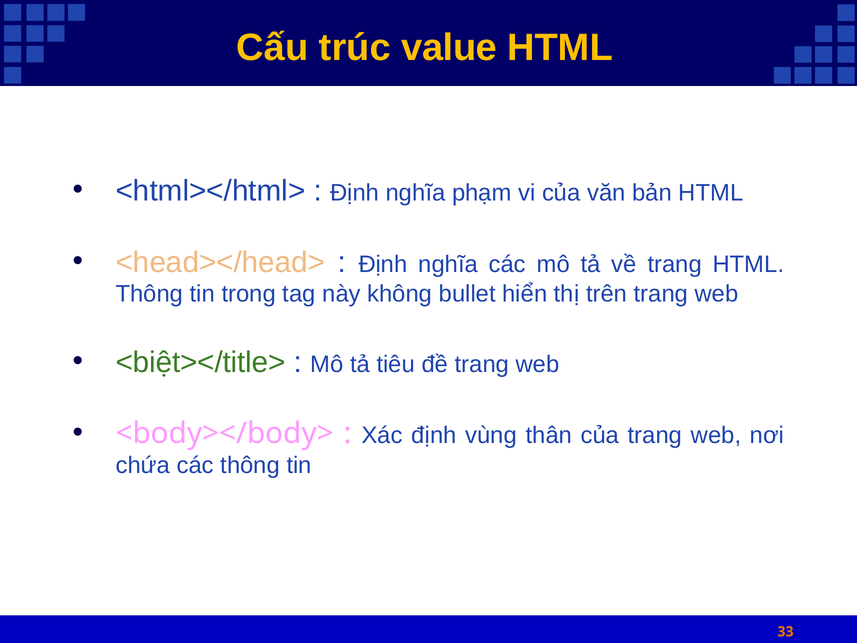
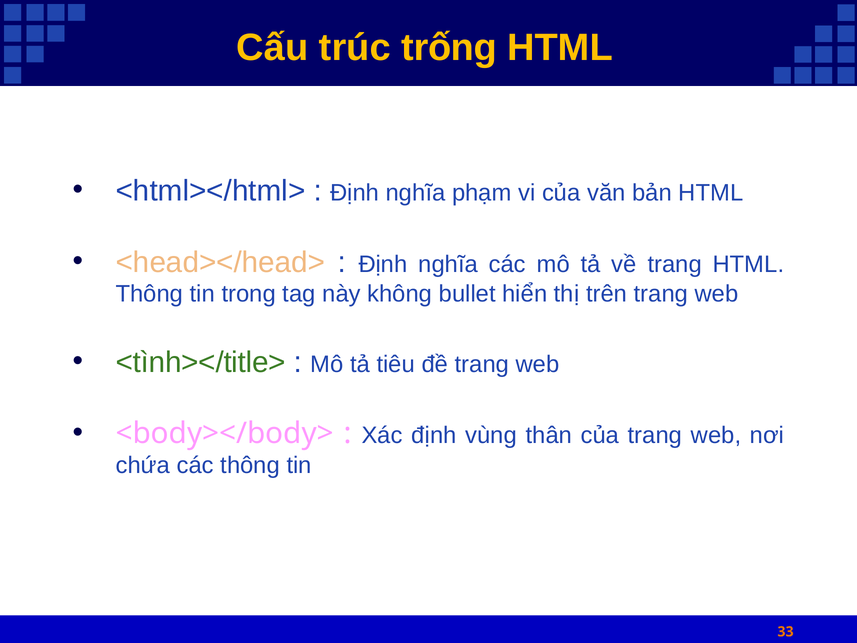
value: value -> trống (449, 48)
<biệt></title>: <biệt></title> -> <tình></title> (201, 362)
